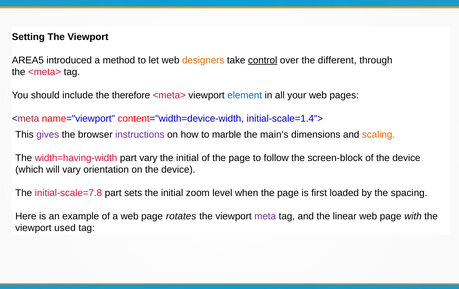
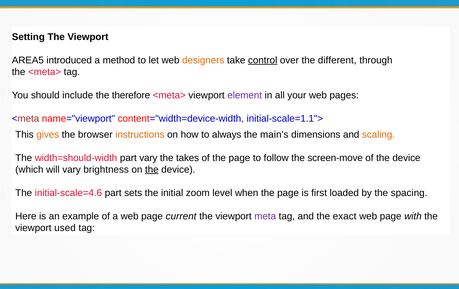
element colour: blue -> purple (245, 95)
initial-scale=1.4">: initial-scale=1.4"> -> initial-scale=1.1"> (285, 119)
gives colour: purple -> orange (48, 135)
instructions colour: purple -> orange (140, 135)
marble: marble -> always (227, 135)
width=having-width: width=having-width -> width=should-width (76, 158)
initial: initial -> takes (188, 158)
screen-block: screen-block -> screen-move (335, 158)
orientation: orientation -> brightness (106, 170)
the underline: none -> present (152, 170)
initial-scale=7.8: initial-scale=7.8 -> initial-scale=4.6 (68, 193)
rotates: rotates -> current (181, 216)
linear: linear -> exact (345, 216)
